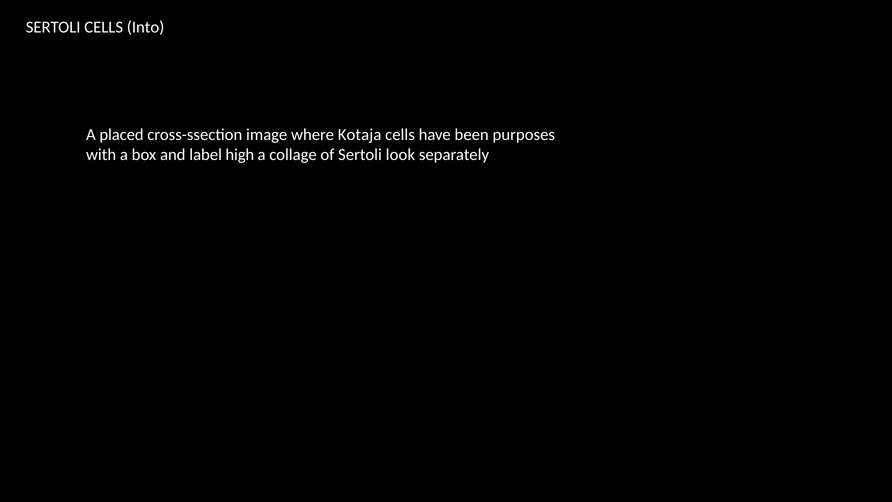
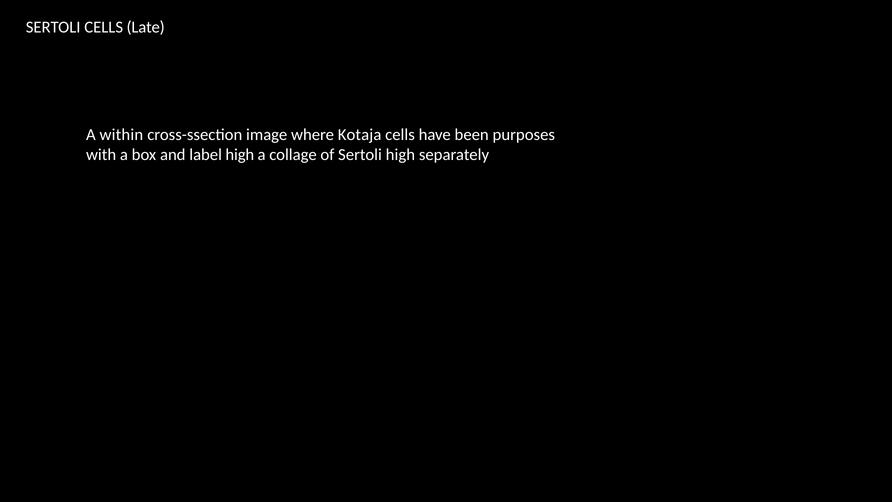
Into: Into -> Late (146, 27)
placed: placed -> within (121, 134)
Sertoli look: look -> high (400, 155)
